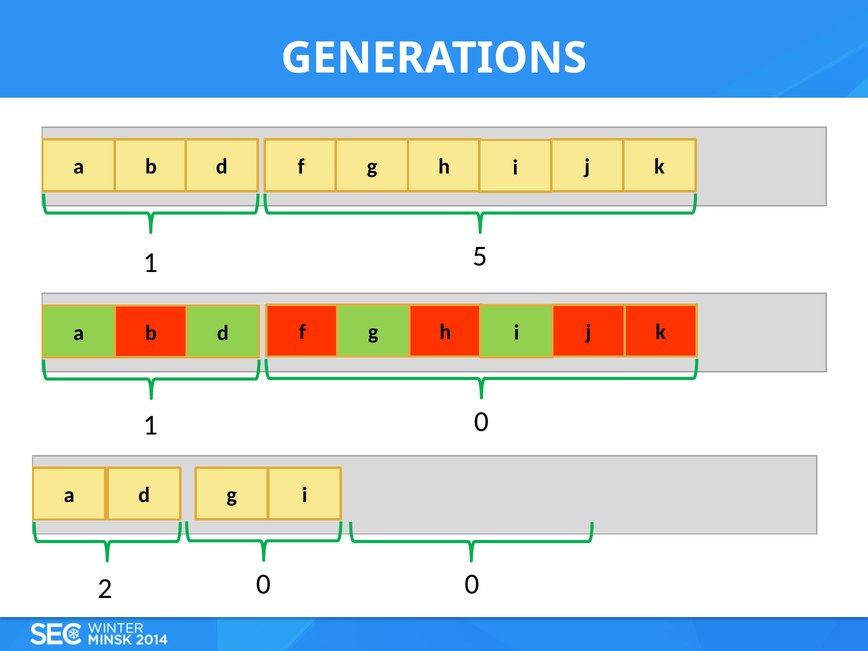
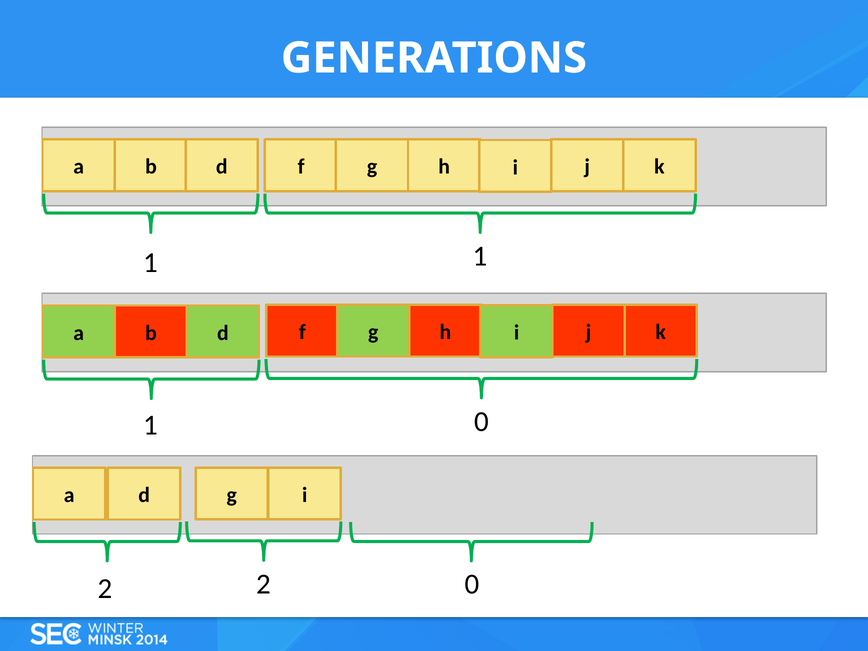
1 5: 5 -> 1 (480, 256)
2 0: 0 -> 2 (264, 584)
